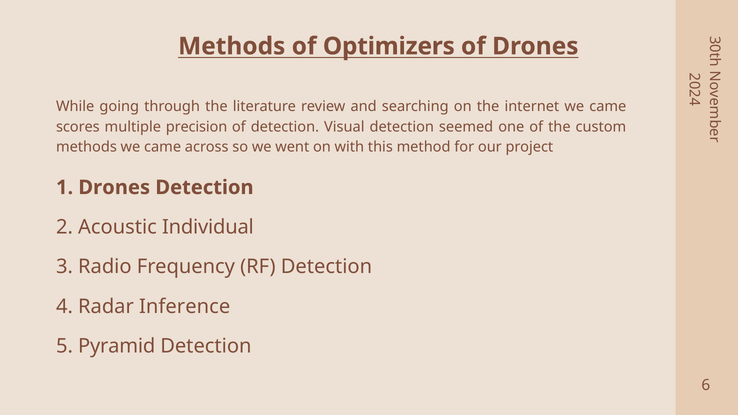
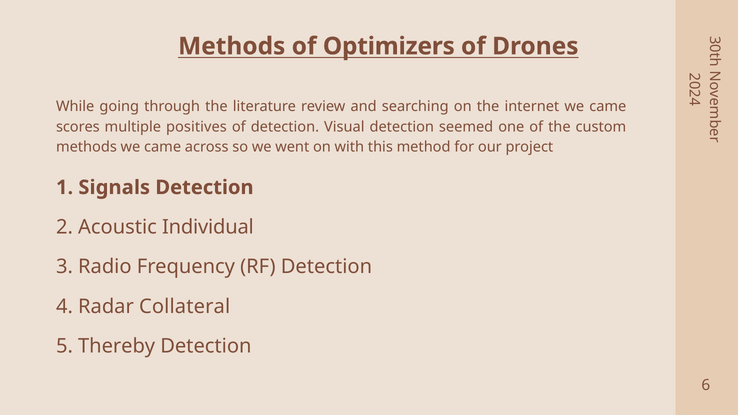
precision: precision -> positives (196, 127)
1 Drones: Drones -> Signals (114, 188)
Inference: Inference -> Collateral (185, 307)
Pyramid: Pyramid -> Thereby (117, 346)
